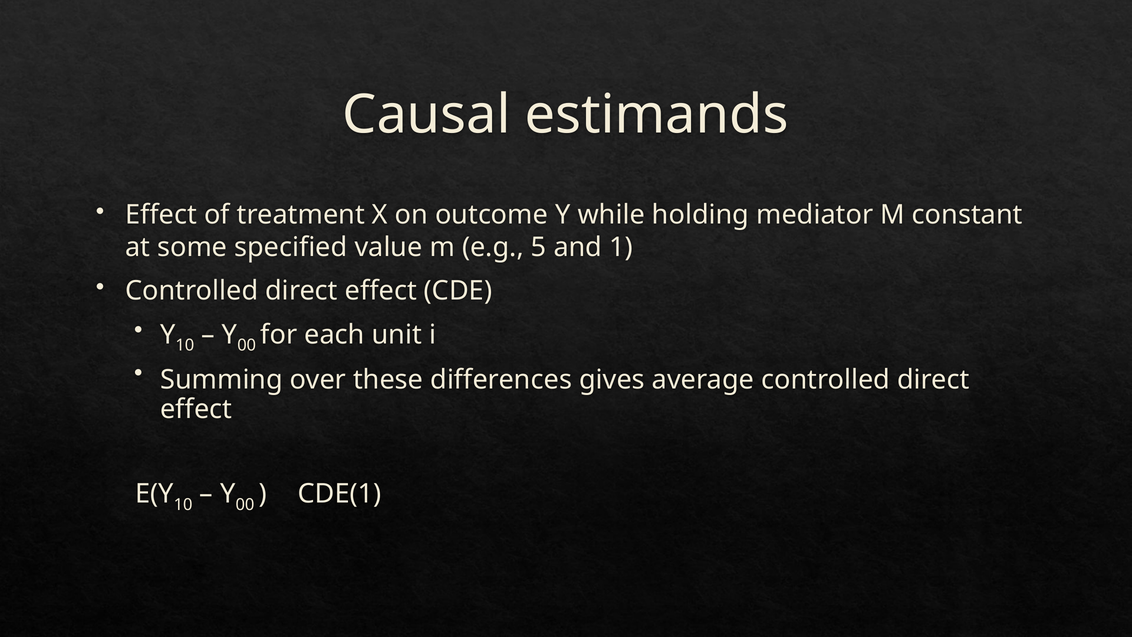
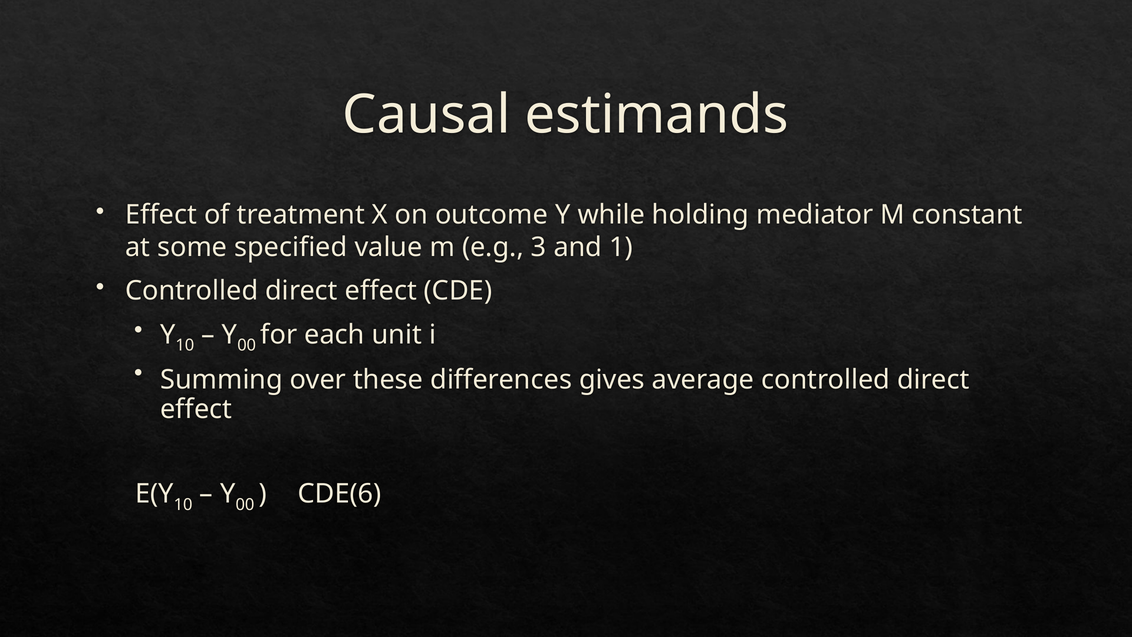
5: 5 -> 3 (539, 247)
CDE(1: CDE(1 -> CDE(6 (340, 494)
